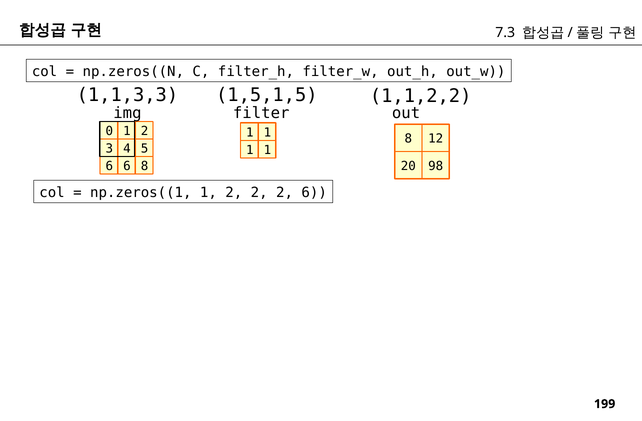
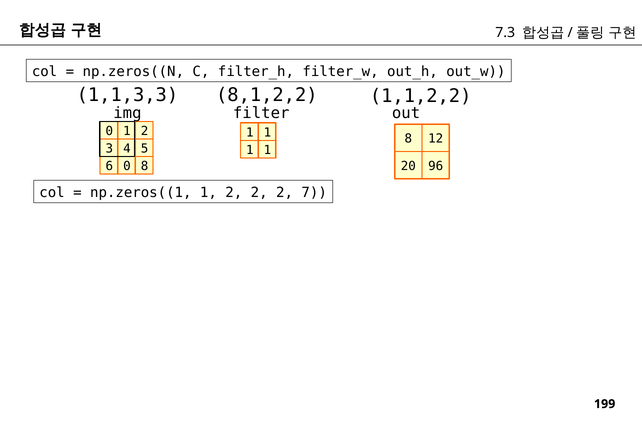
1,5,1,5: 1,5,1,5 -> 8,1,2,2 (267, 95)
98: 98 -> 96 (436, 166)
6 6: 6 -> 0 (127, 166)
2 6: 6 -> 7 (314, 193)
